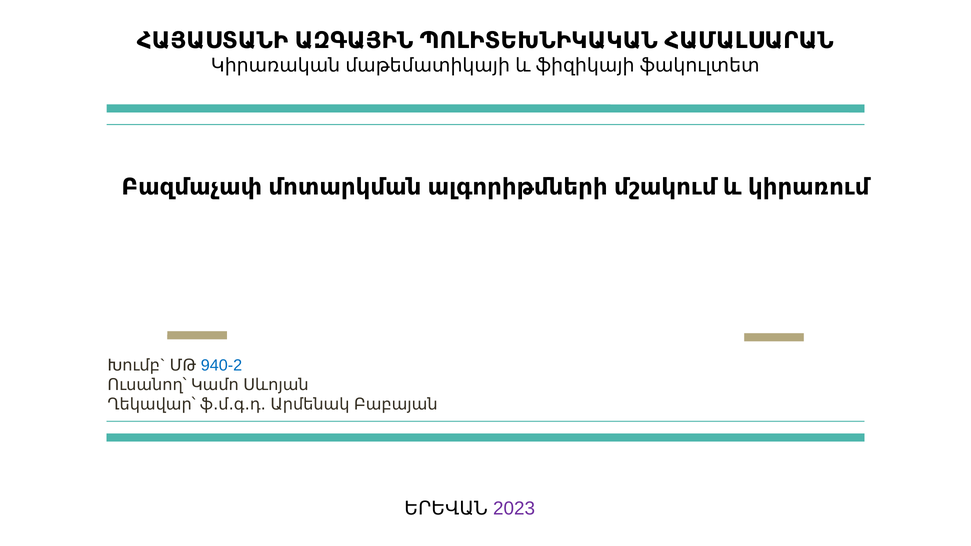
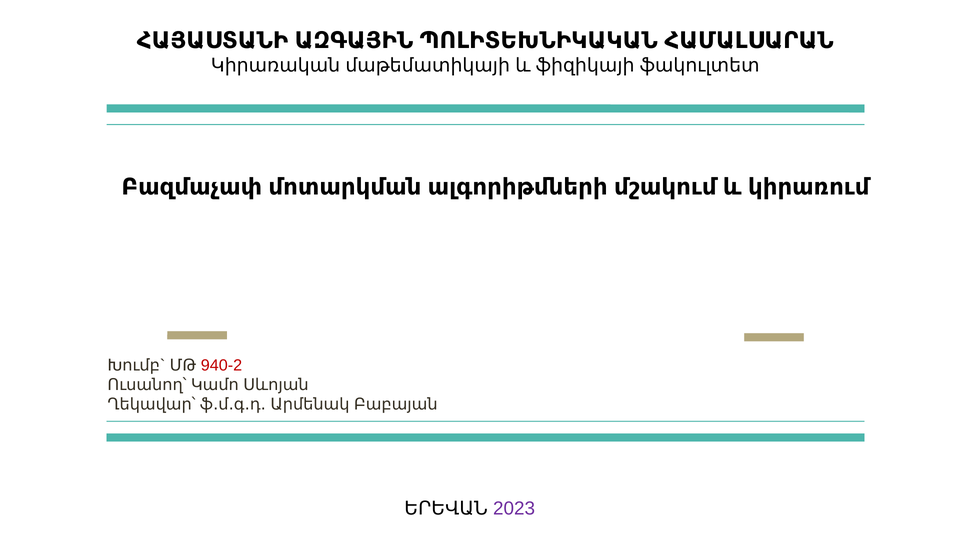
940-2 colour: blue -> red (222, 366)
